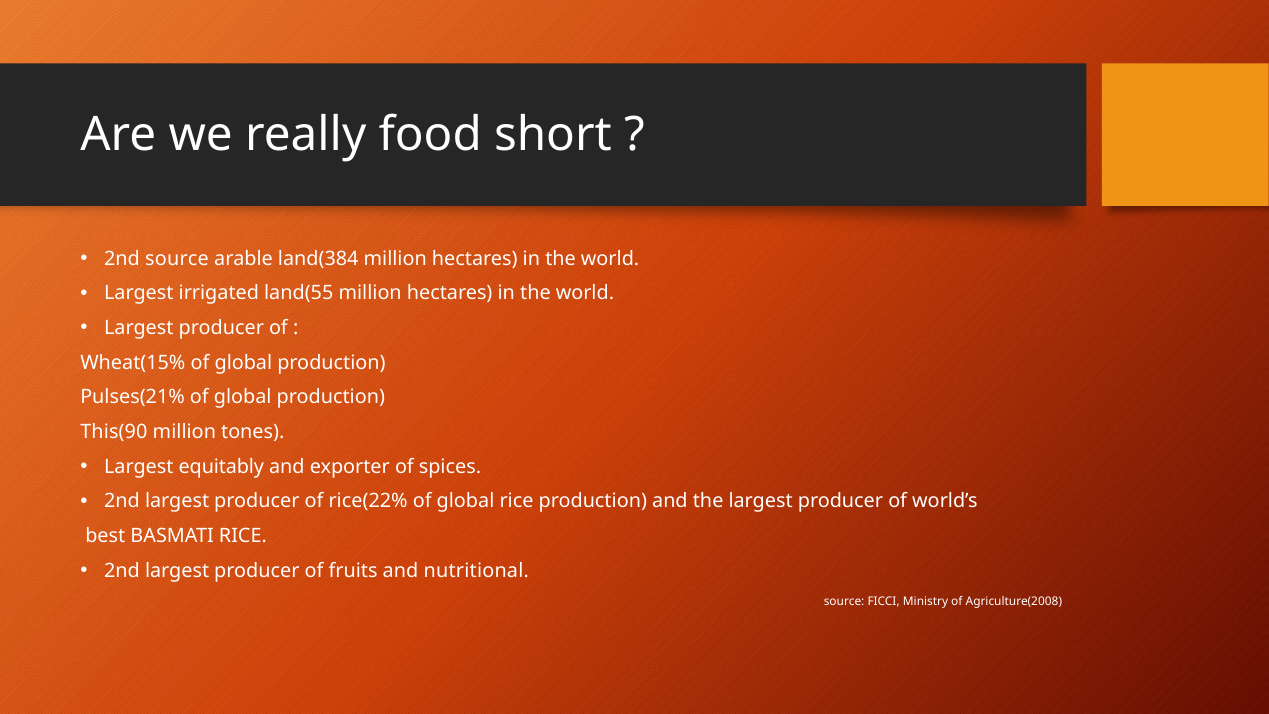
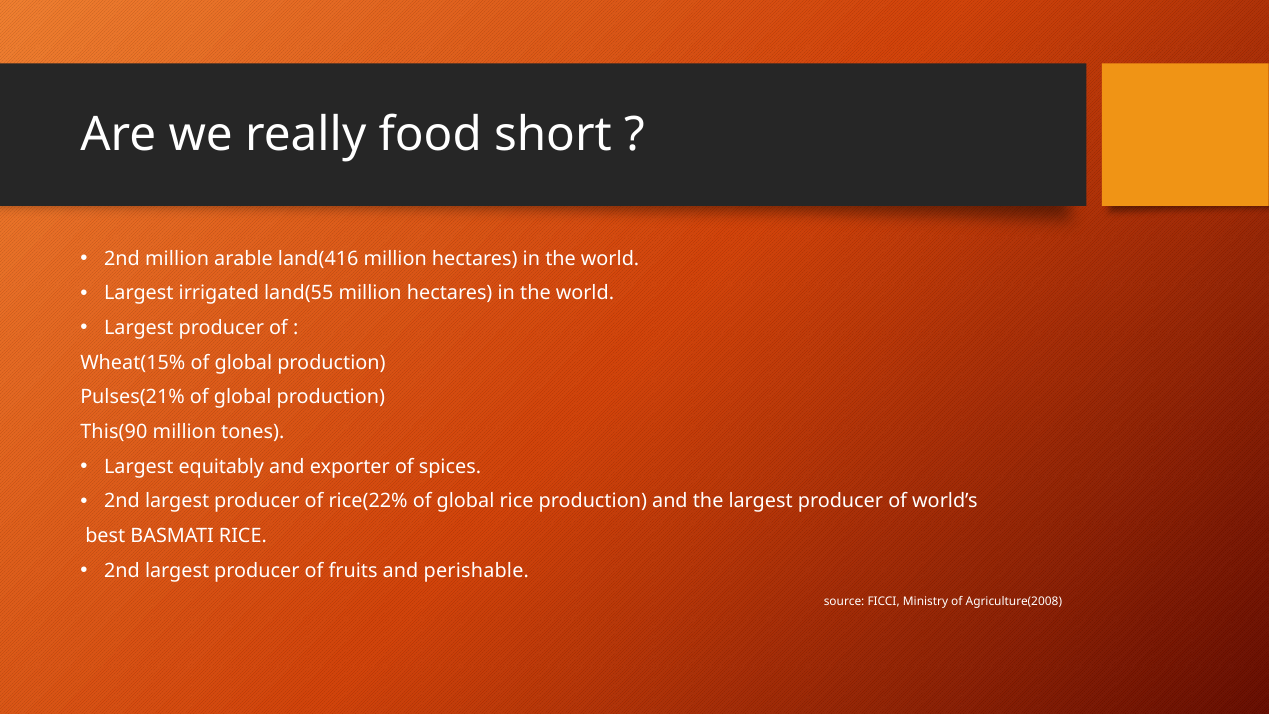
2nd source: source -> million (177, 259)
land(384: land(384 -> land(416 (318, 259)
nutritional: nutritional -> perishable (476, 570)
